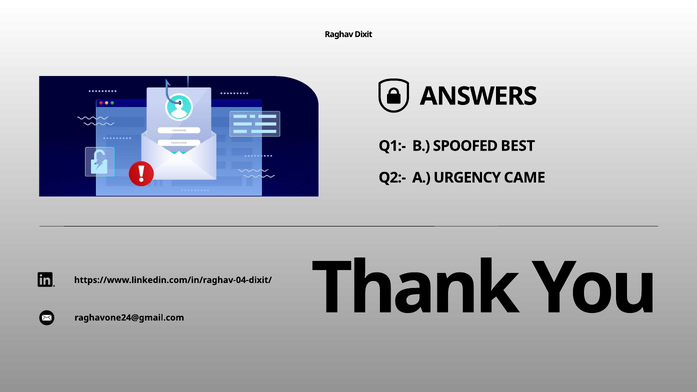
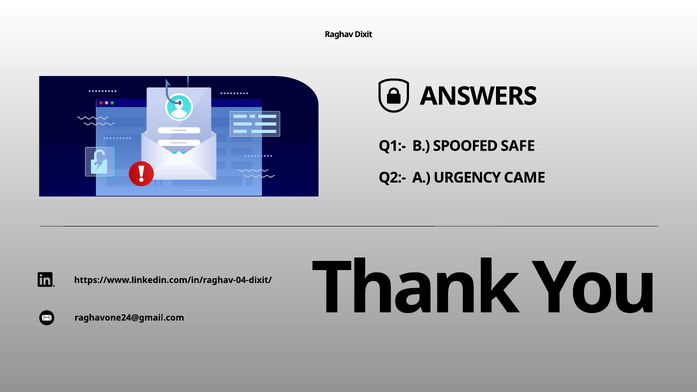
BEST: BEST -> SAFE (518, 146)
